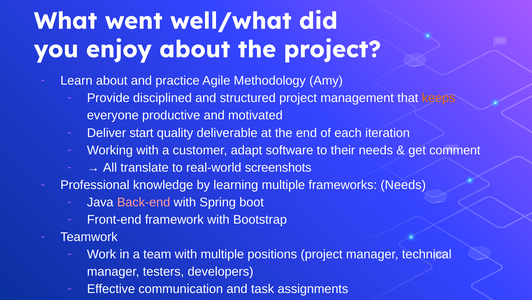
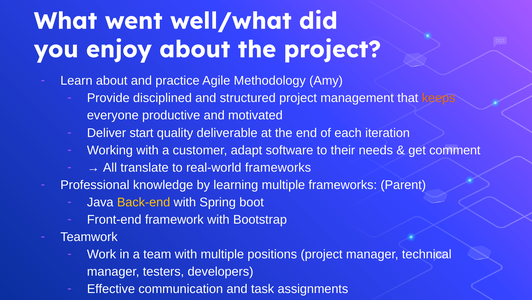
real-world screenshots: screenshots -> frameworks (278, 167)
frameworks Needs: Needs -> Parent (403, 184)
Back-end colour: pink -> yellow (144, 202)
